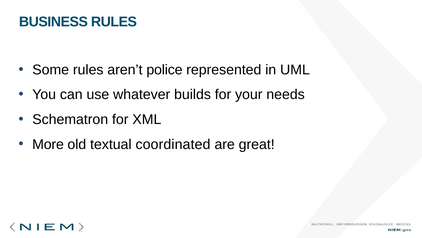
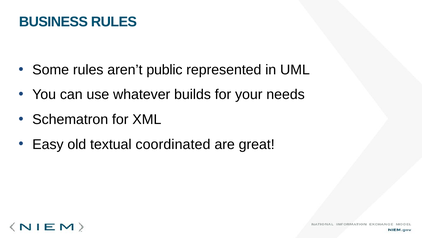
police: police -> public (164, 70)
More: More -> Easy (48, 144)
